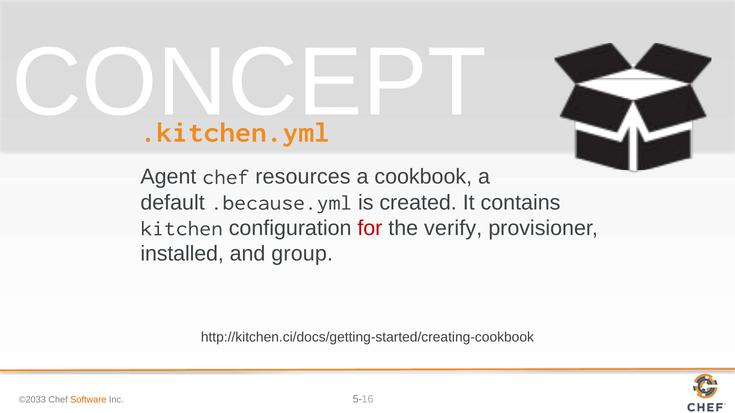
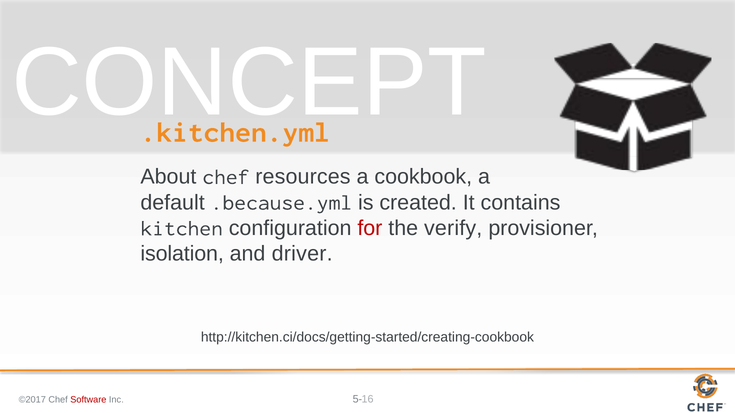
Agent: Agent -> About (168, 177)
installed: installed -> isolation (182, 254)
group: group -> driver (302, 254)
©2033: ©2033 -> ©2017 (32, 400)
Software colour: orange -> red (88, 400)
